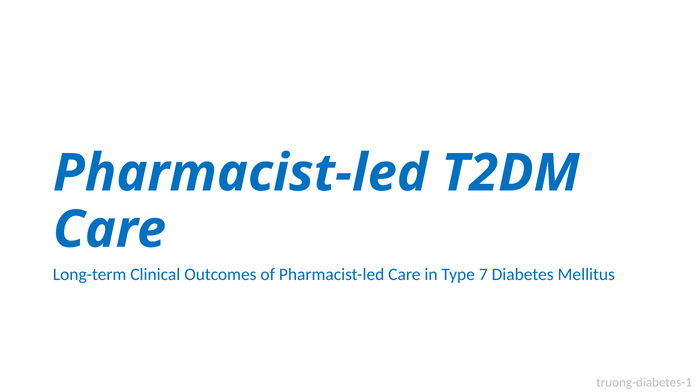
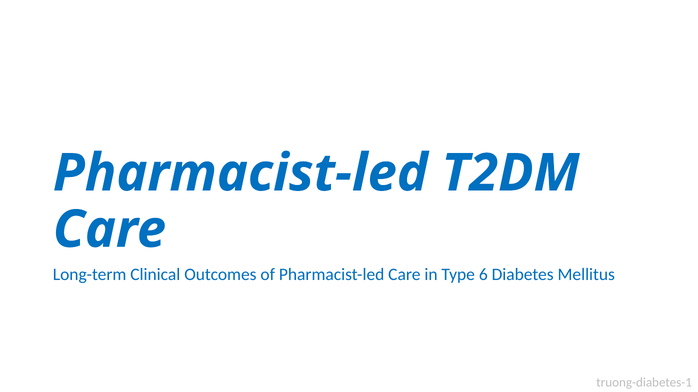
7: 7 -> 6 (483, 275)
